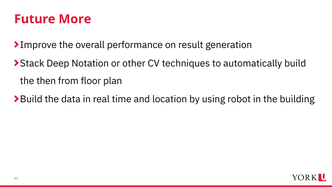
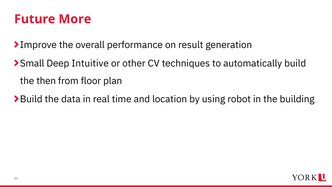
Stack: Stack -> Small (32, 63)
Notation: Notation -> Intuitive (90, 63)
